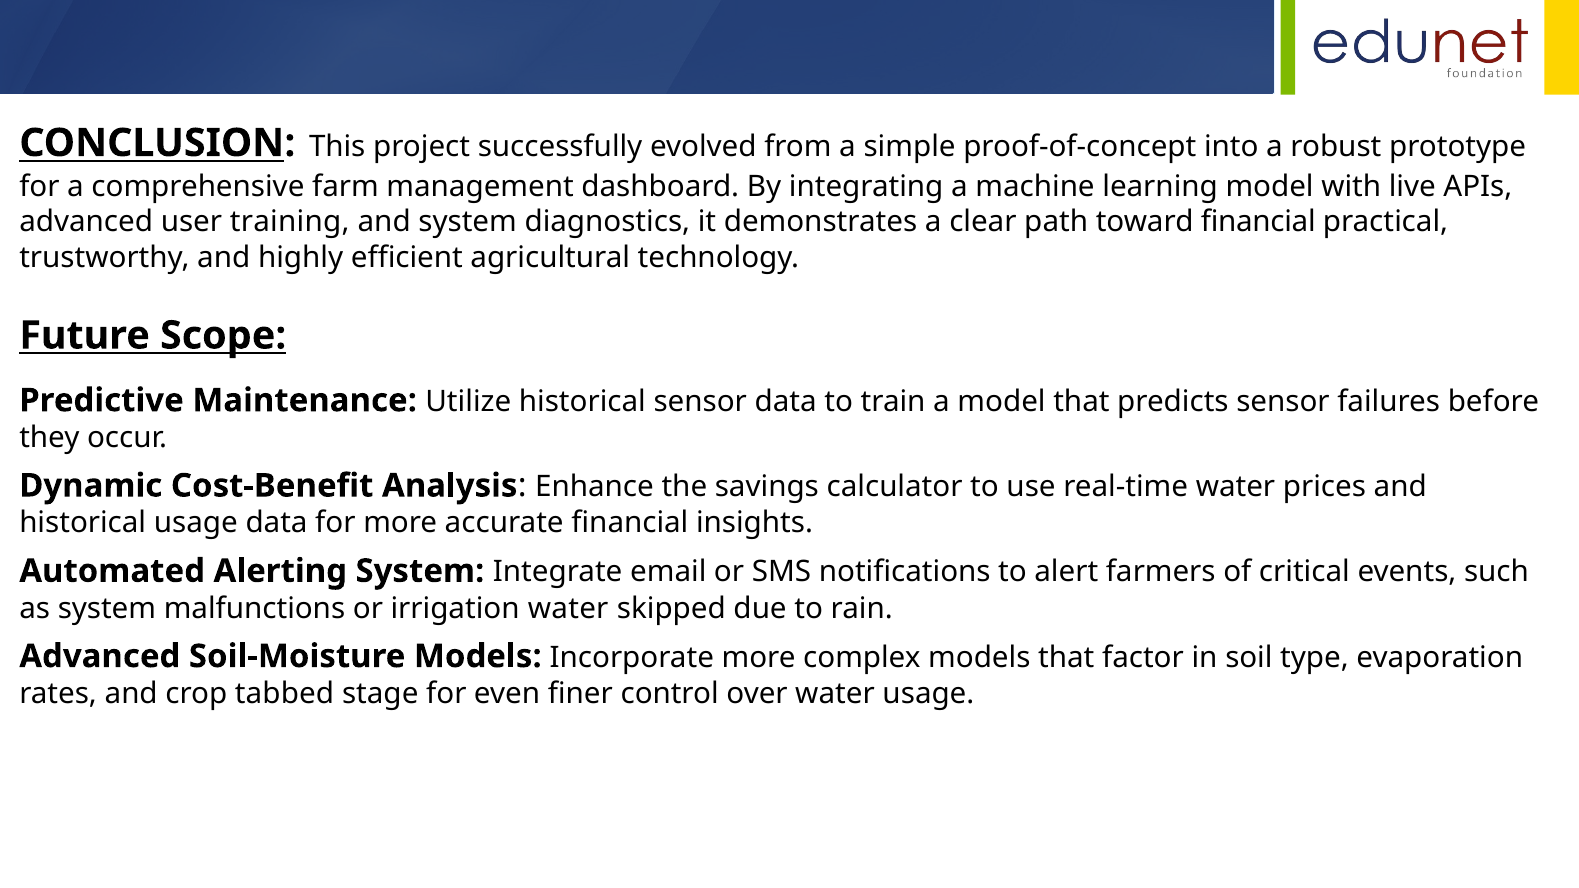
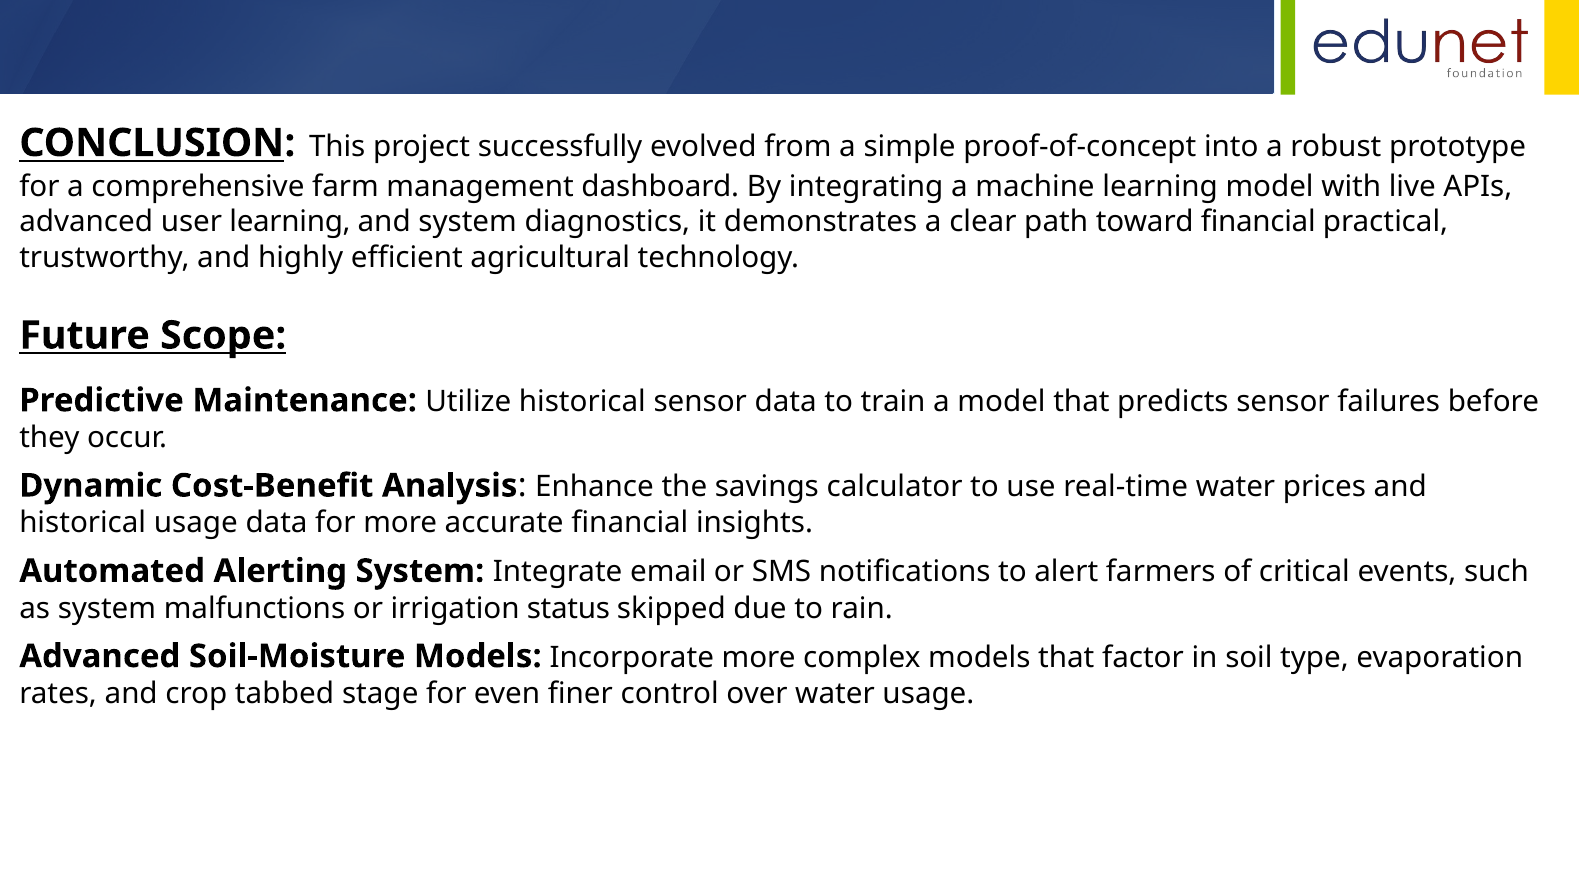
user training: training -> learning (290, 222)
irrigation water: water -> status (568, 608)
